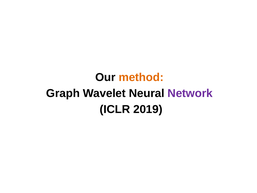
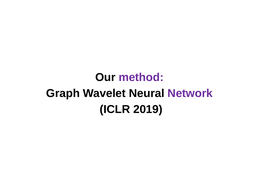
method colour: orange -> purple (141, 77)
